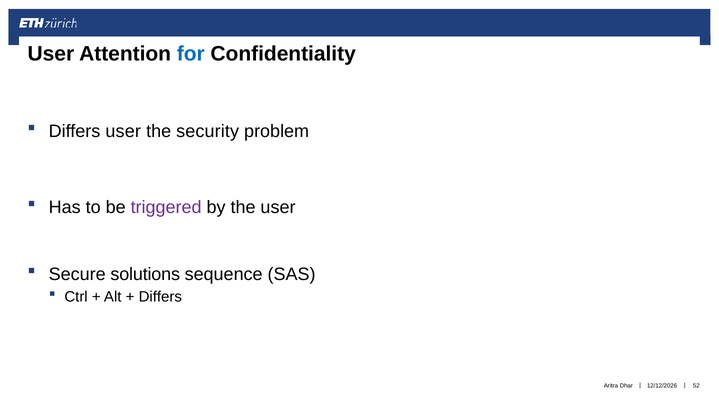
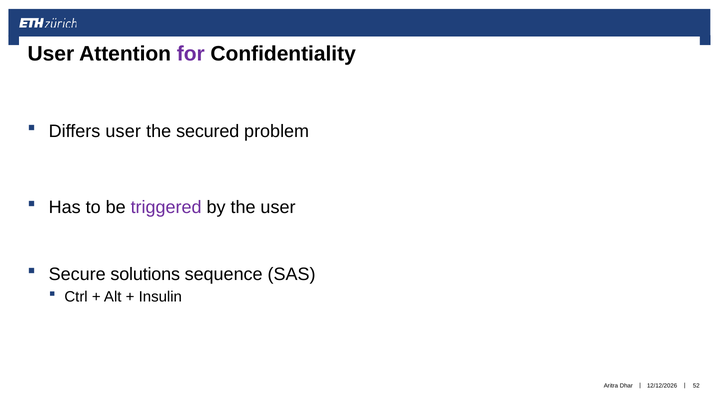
for colour: blue -> purple (191, 54)
security: security -> secured (208, 131)
Differs: Differs -> Insulin (160, 297)
